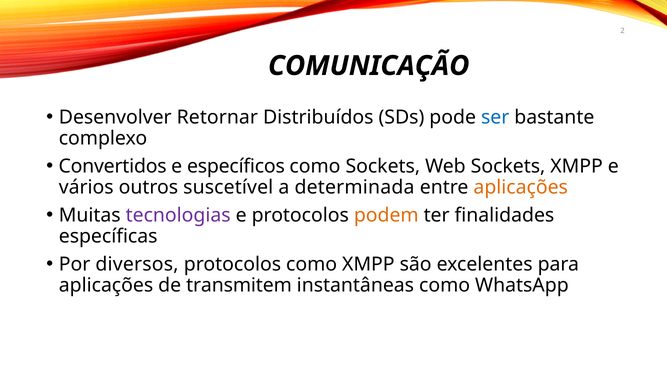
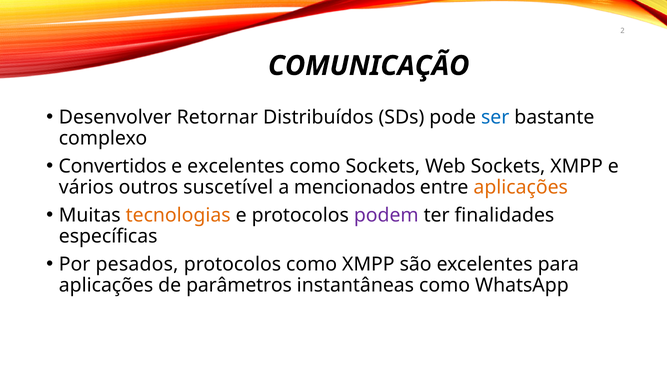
e específicos: específicos -> excelentes (236, 166)
determinada: determinada -> mencionados (355, 187)
tecnologias colour: purple -> orange (178, 215)
podem colour: orange -> purple (386, 215)
diversos: diversos -> pesados (137, 264)
transmitem: transmitem -> parâmetros (239, 285)
